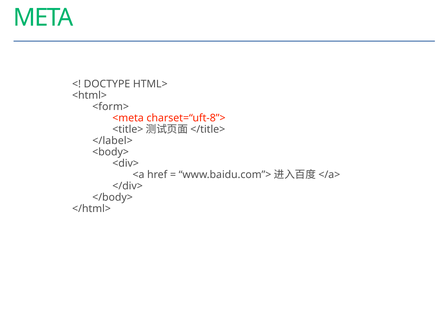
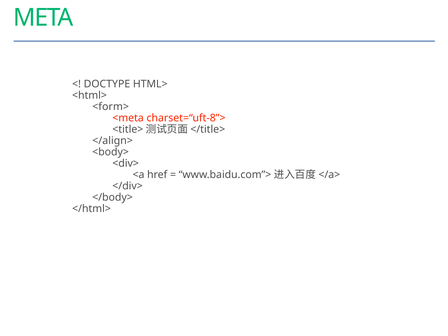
</label>: </label> -> </align> (113, 141)
